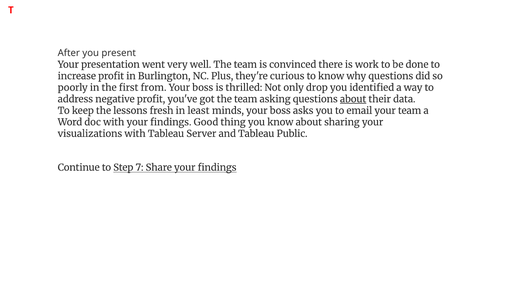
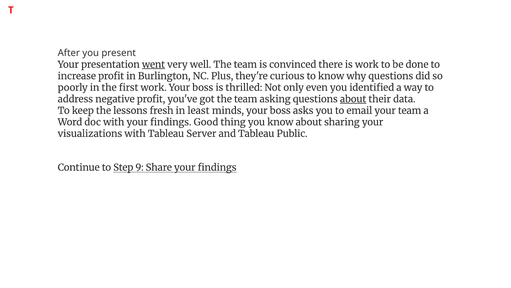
went underline: none -> present (153, 64)
first from: from -> work (154, 87)
drop: drop -> even (317, 87)
7: 7 -> 9 (140, 167)
